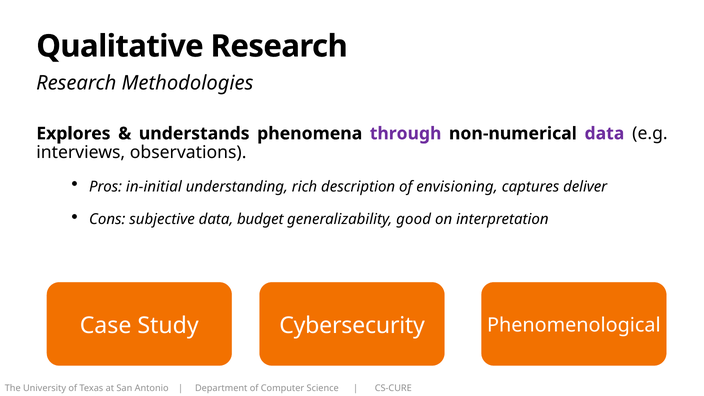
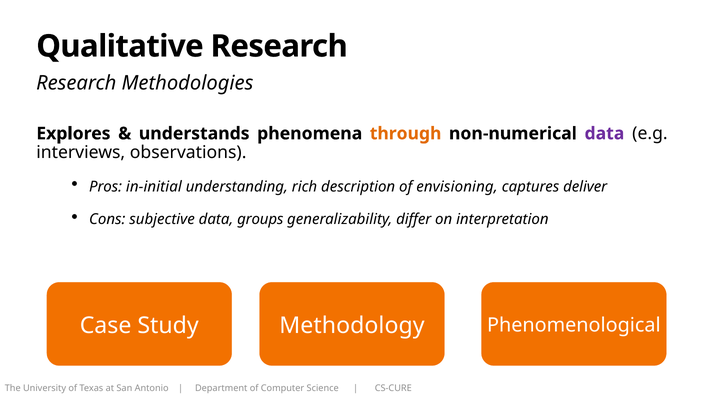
through colour: purple -> orange (406, 134)
budget: budget -> groups (260, 219)
good: good -> differ (414, 219)
Cybersecurity: Cybersecurity -> Methodology (352, 326)
